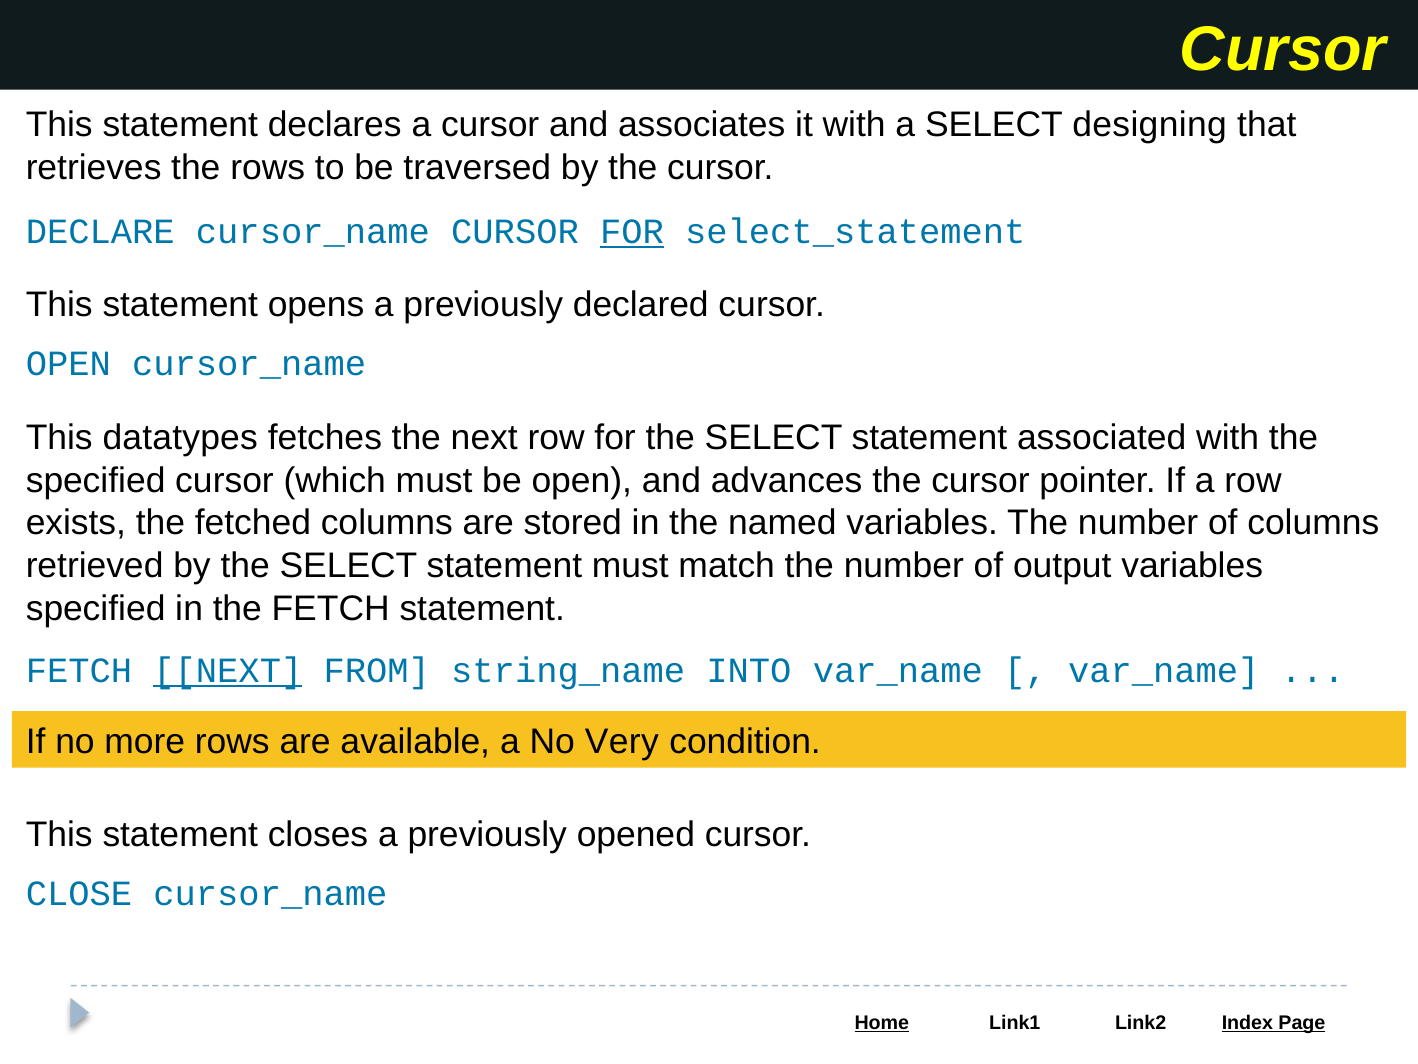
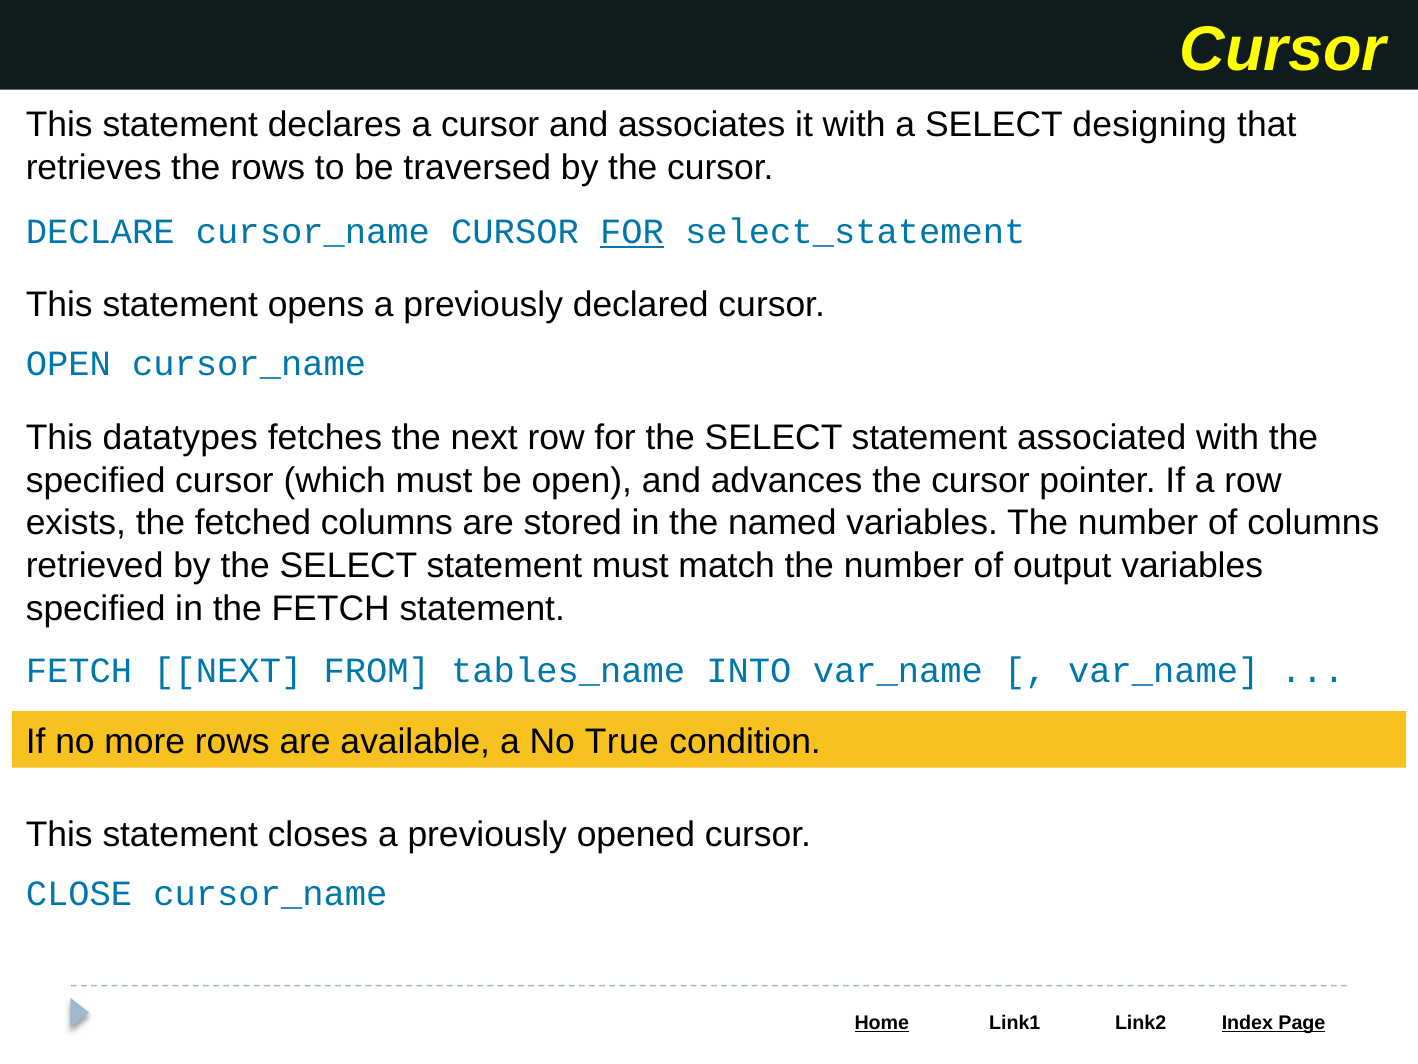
NEXT underline: present -> none (228, 671)
string_name: string_name -> tables_name (568, 671)
Very: Very -> True (622, 741)
